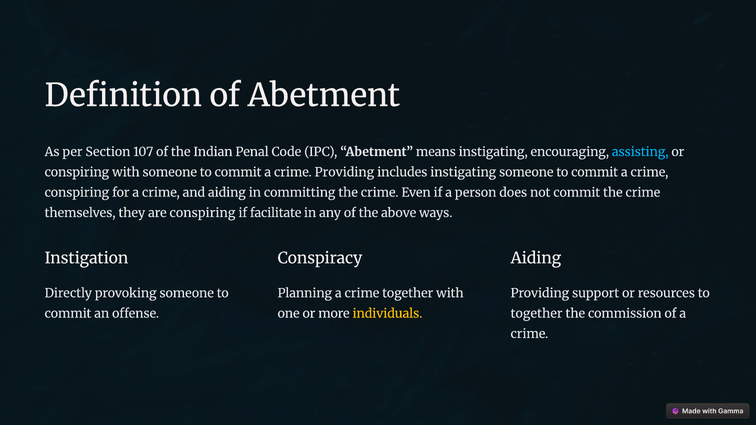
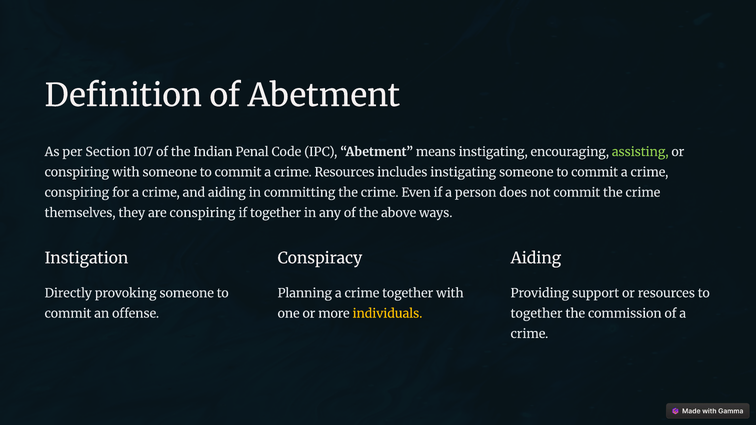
assisting colour: light blue -> light green (640, 152)
crime Providing: Providing -> Resources (345, 172)
if facilitate: facilitate -> together (276, 213)
